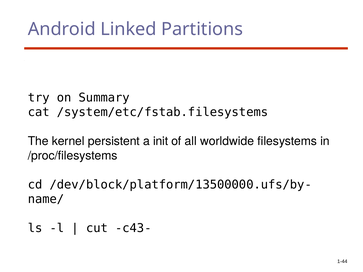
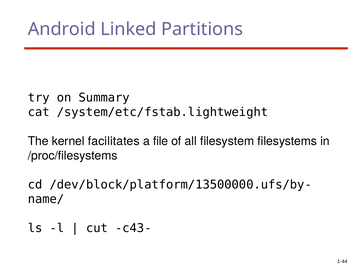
/system/etc/fstab.filesystems: /system/etc/fstab.filesystems -> /system/etc/fstab.lightweight (162, 112)
persistent: persistent -> facilitates (114, 141)
init: init -> file (161, 141)
worldwide: worldwide -> filesystem (227, 141)
